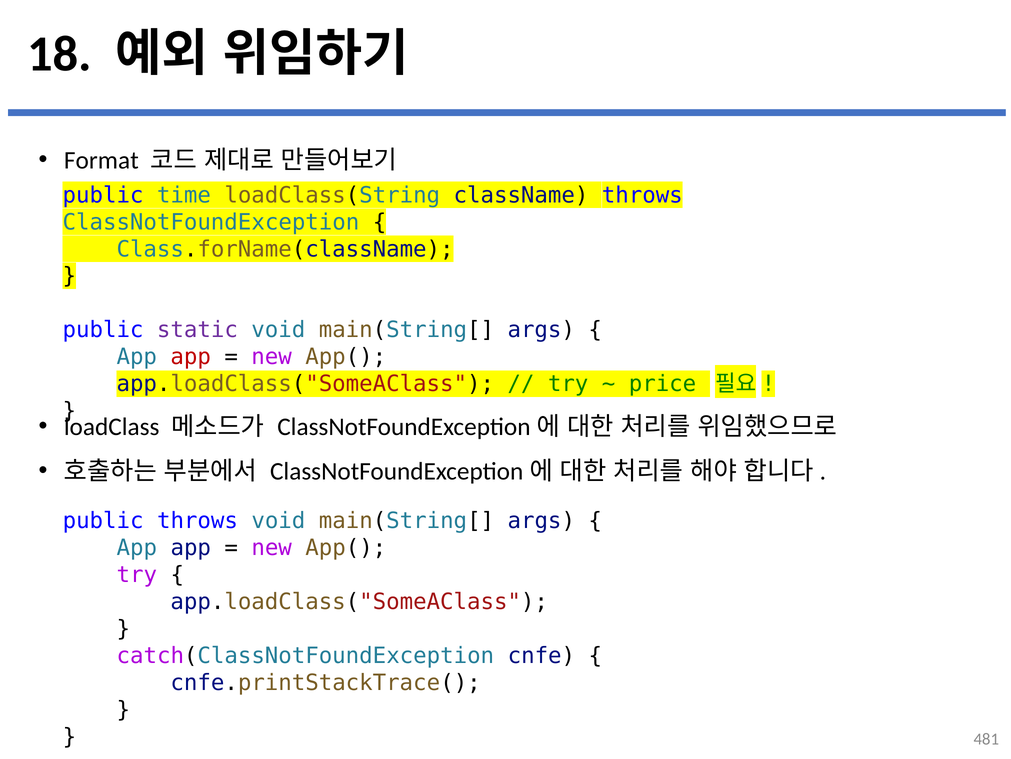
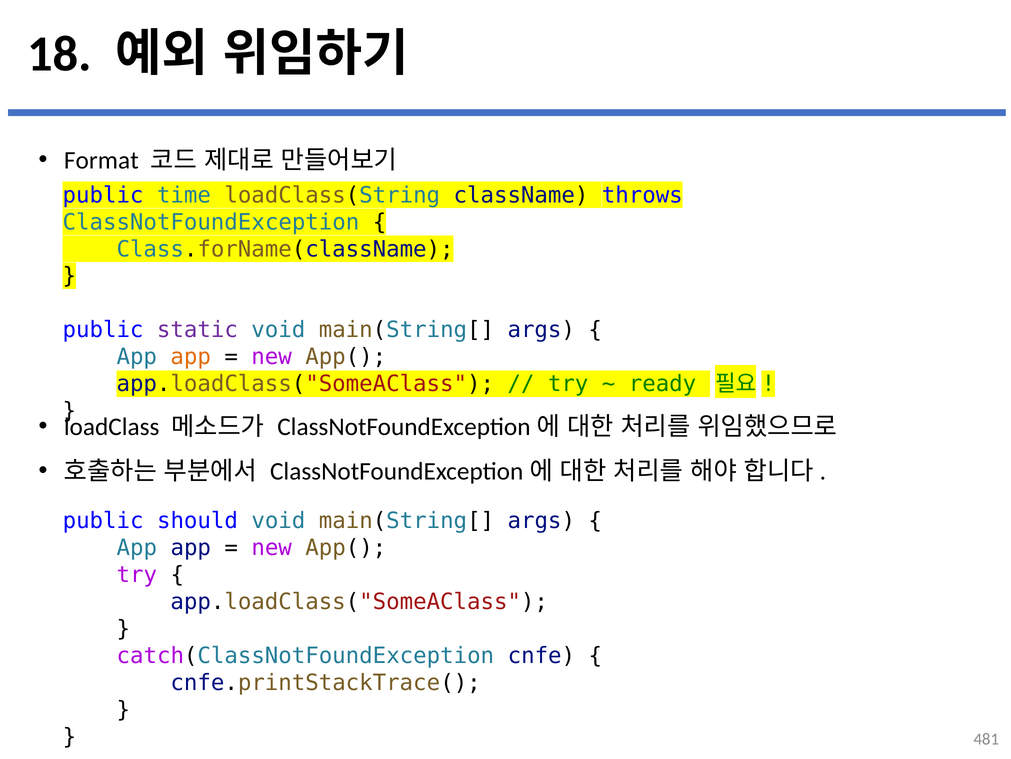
app colour: red -> orange (191, 357)
price: price -> ready (663, 384)
public throws: throws -> should (197, 520)
